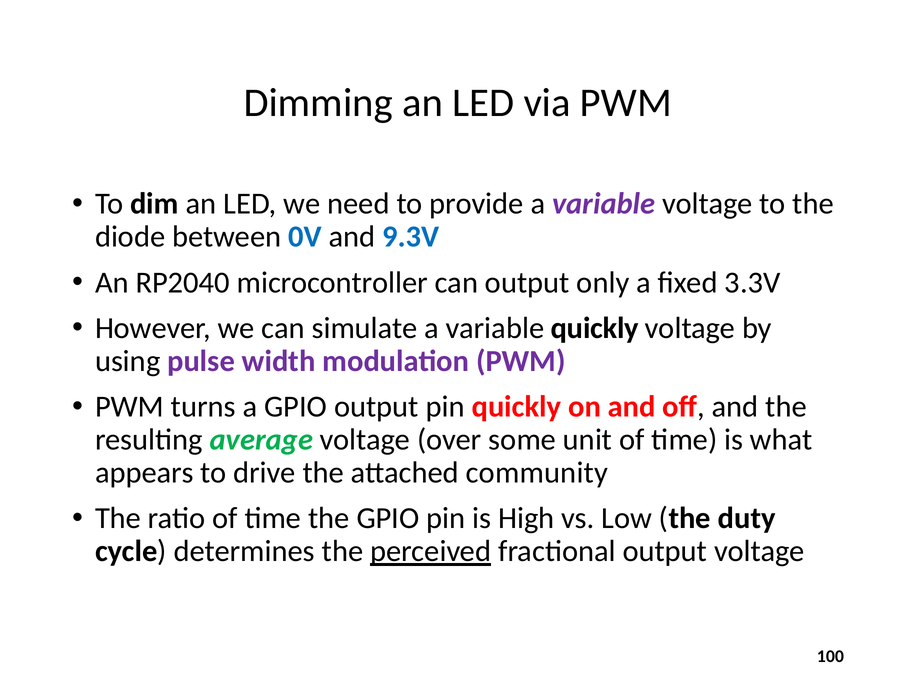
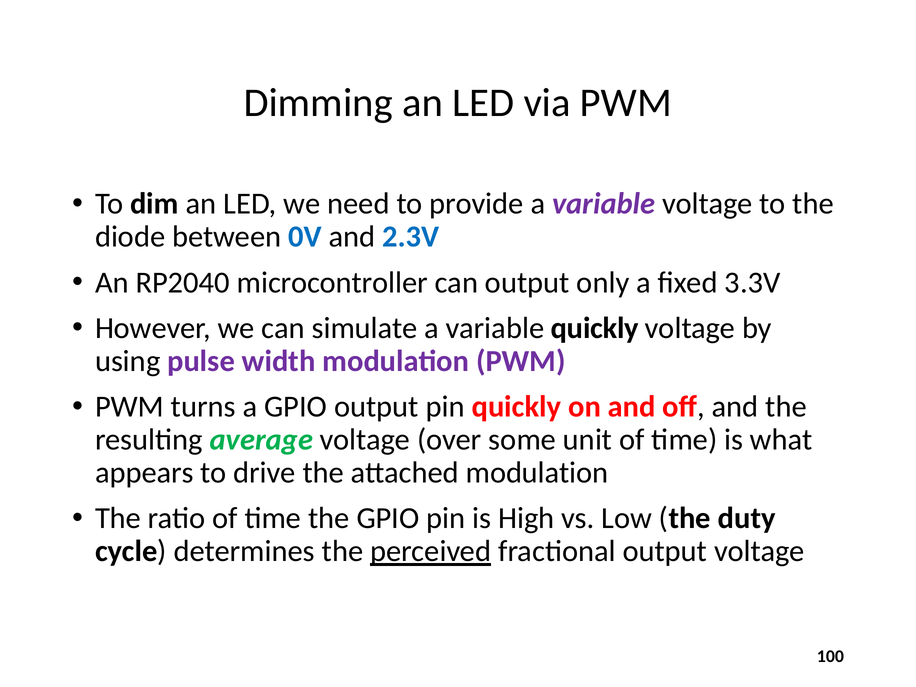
9.3V: 9.3V -> 2.3V (411, 237)
attached community: community -> modulation (537, 473)
